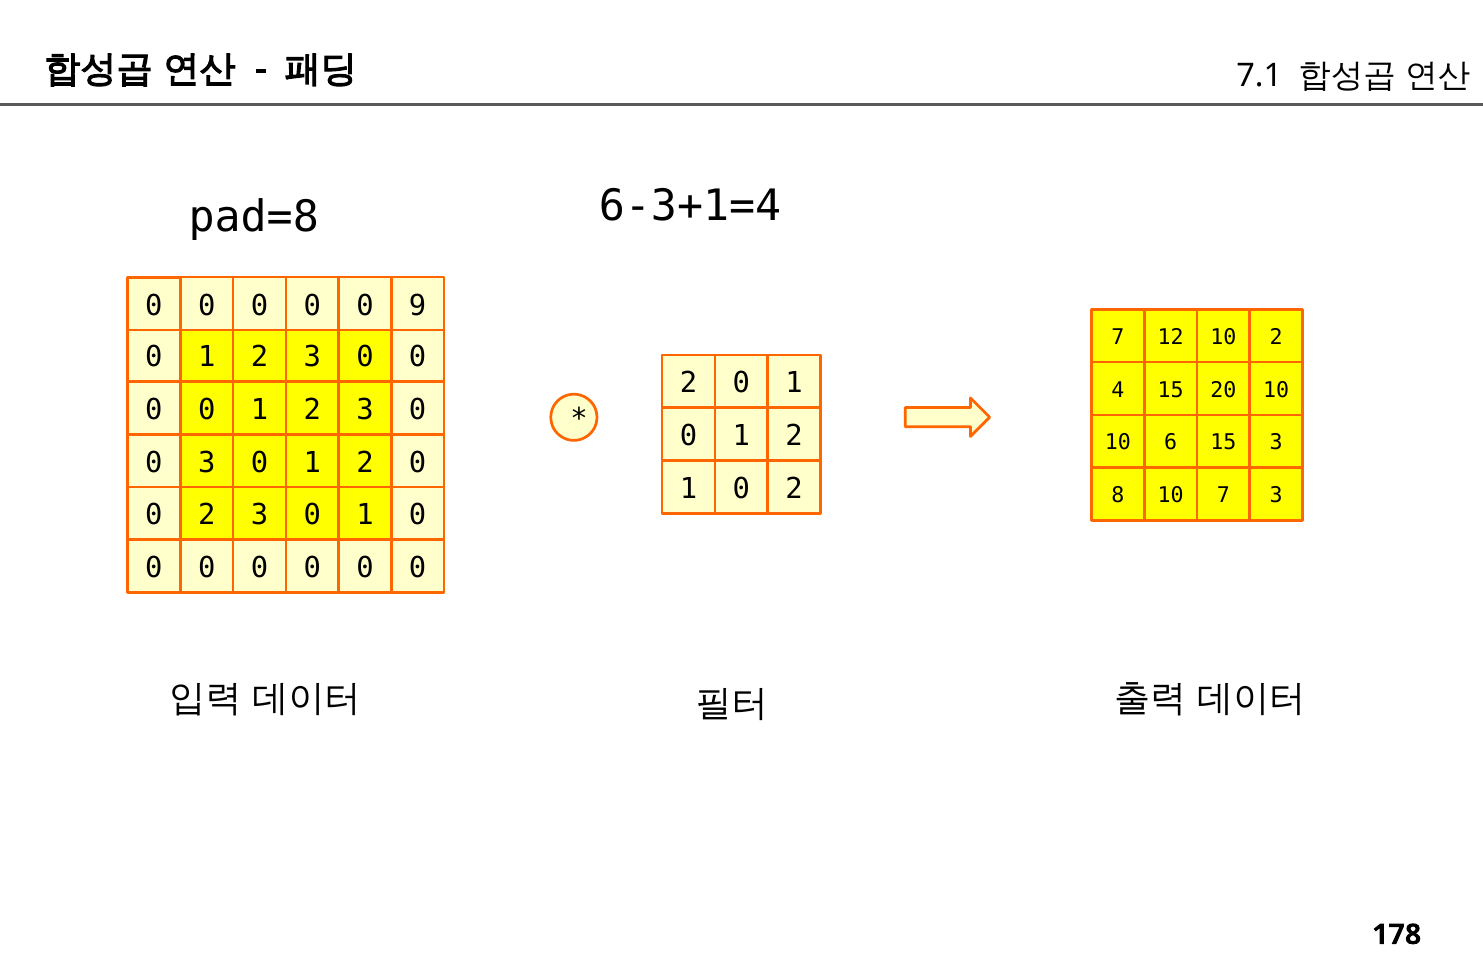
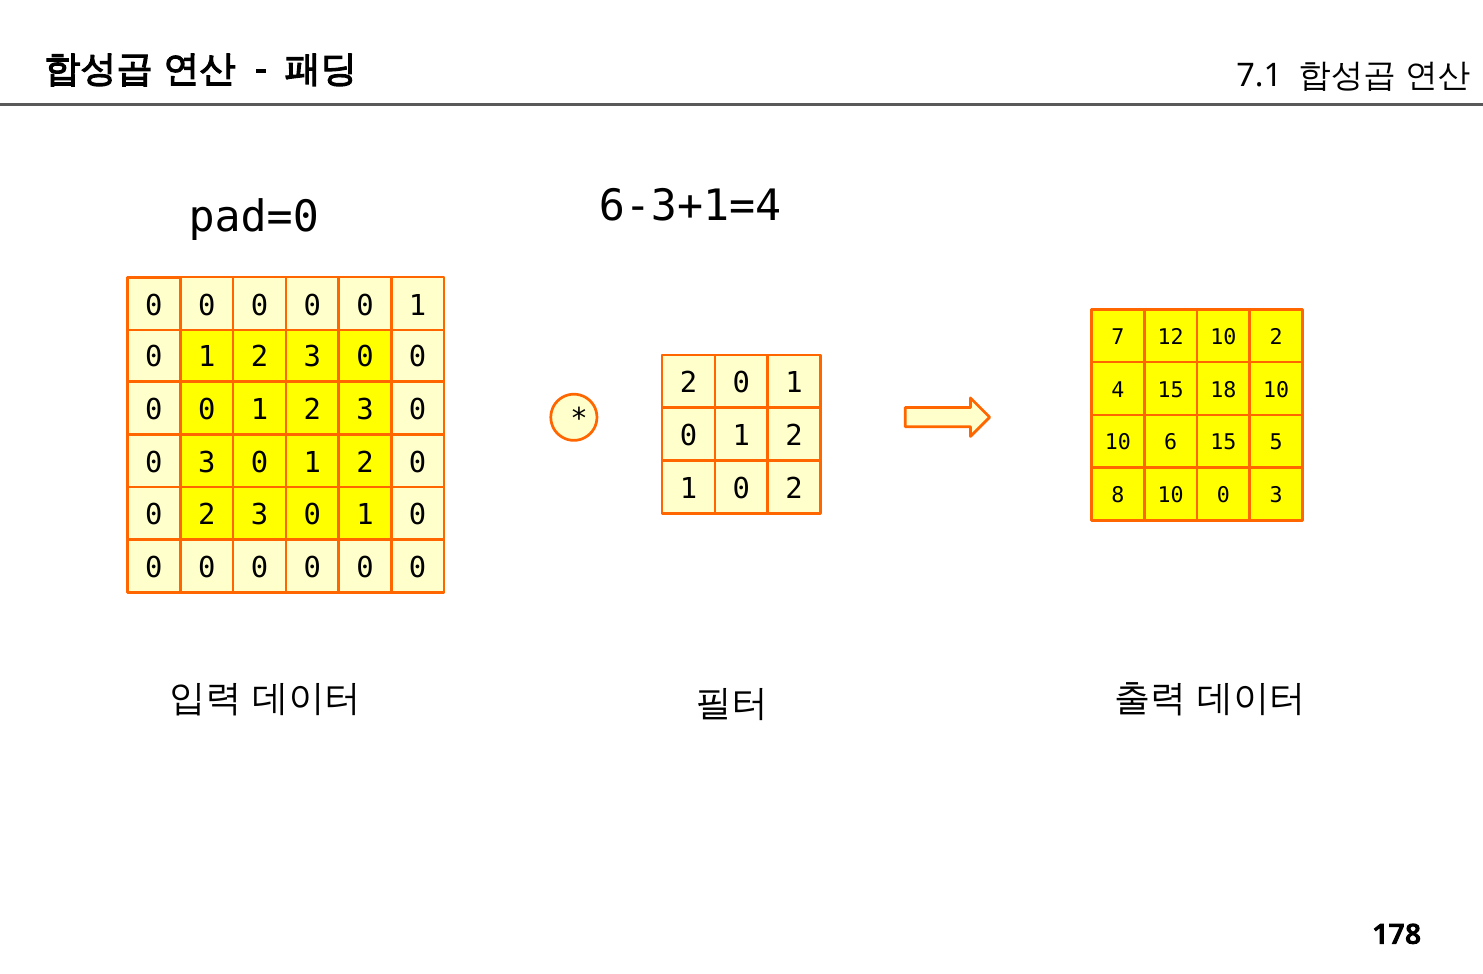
pad=8: pad=8 -> pad=0 (254, 217)
0 0 0 9: 9 -> 1 (418, 306)
20: 20 -> 18 (1223, 390)
15 3: 3 -> 5 (1276, 443)
10 7: 7 -> 0 (1223, 496)
